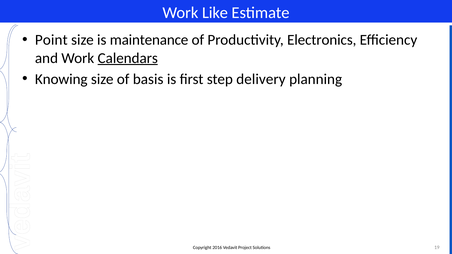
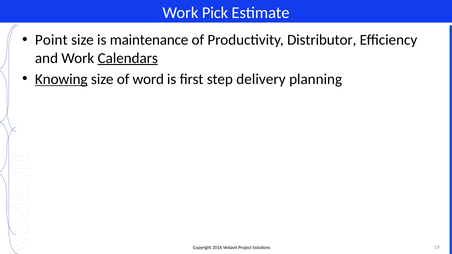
Like: Like -> Pick (215, 13)
Electronics: Electronics -> Distributor (322, 40)
Knowing underline: none -> present (61, 79)
basis: basis -> word (148, 79)
